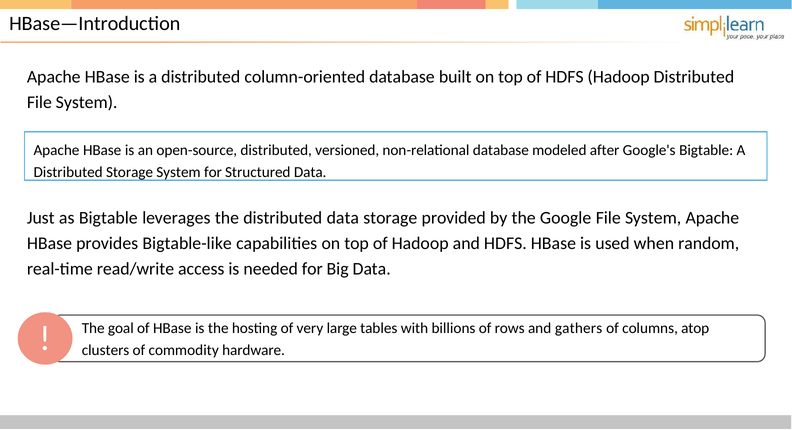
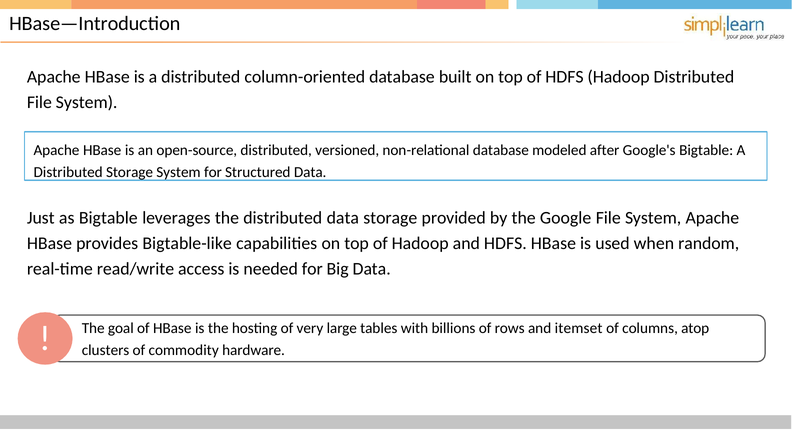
gathers: gathers -> itemset (579, 328)
